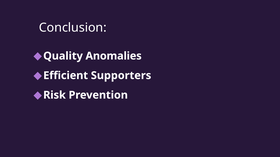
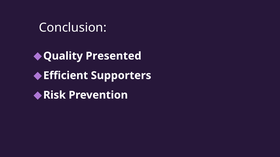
Anomalies: Anomalies -> Presented (114, 56)
